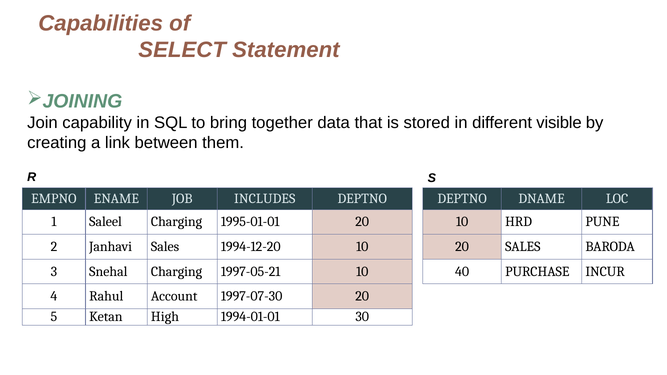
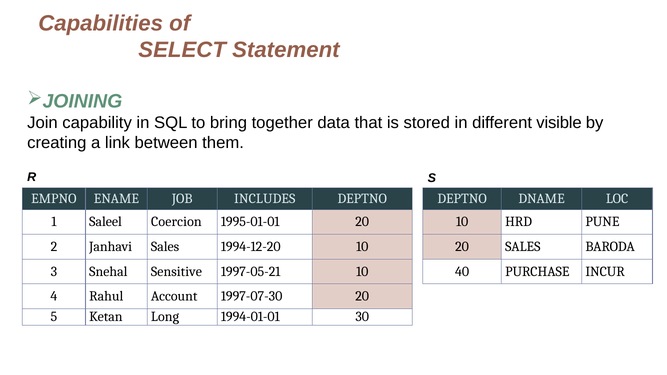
Saleel Charging: Charging -> Coercion (176, 222)
Snehal Charging: Charging -> Sensitive (176, 272)
High: High -> Long (165, 317)
